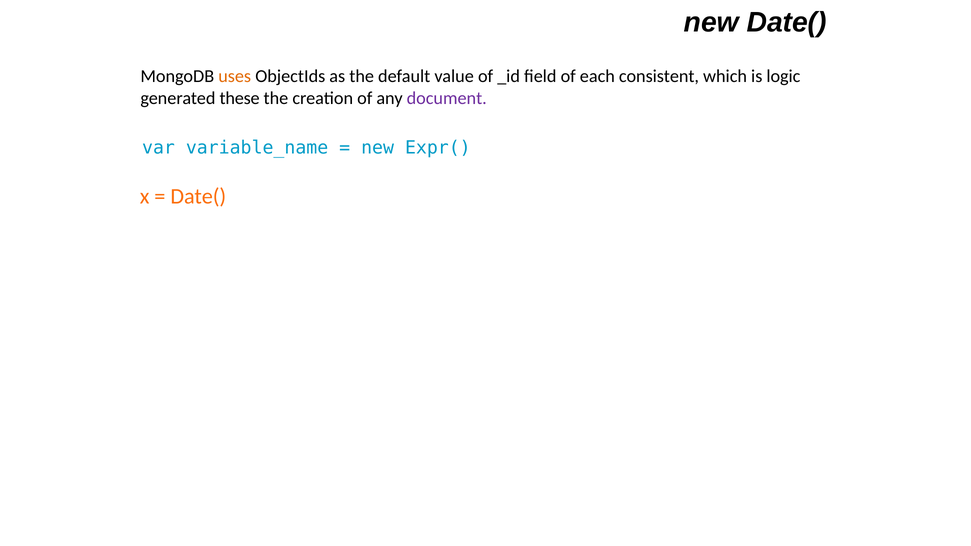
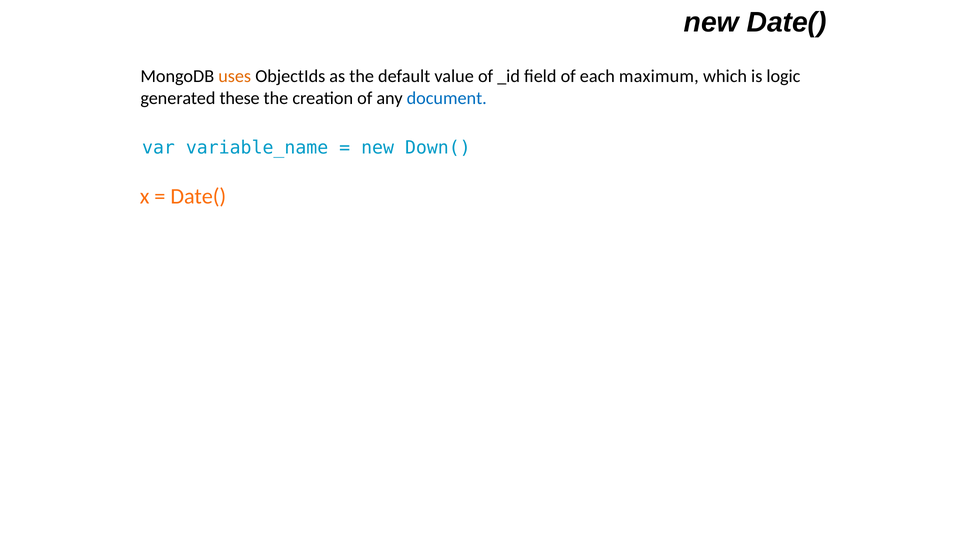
consistent: consistent -> maximum (659, 76)
document colour: purple -> blue (447, 98)
Expr(: Expr( -> Down( (438, 148)
